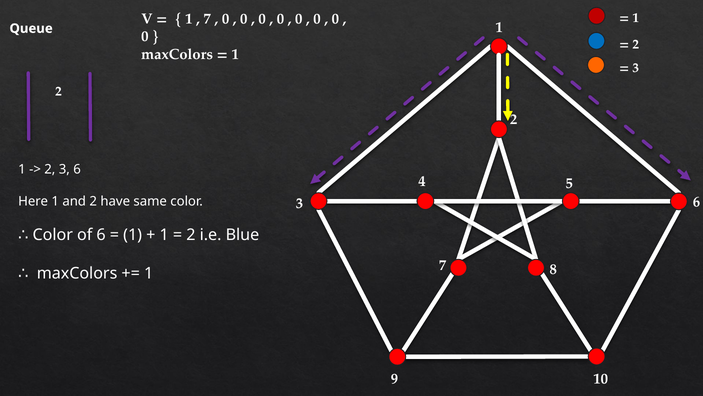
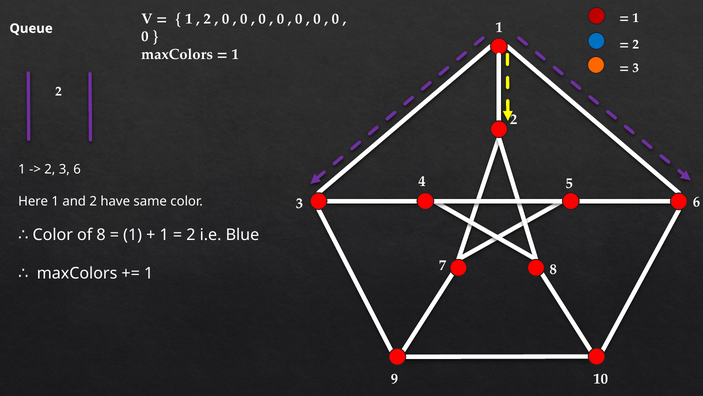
7: 7 -> 2 (207, 19)
of 6: 6 -> 8 (101, 235)
